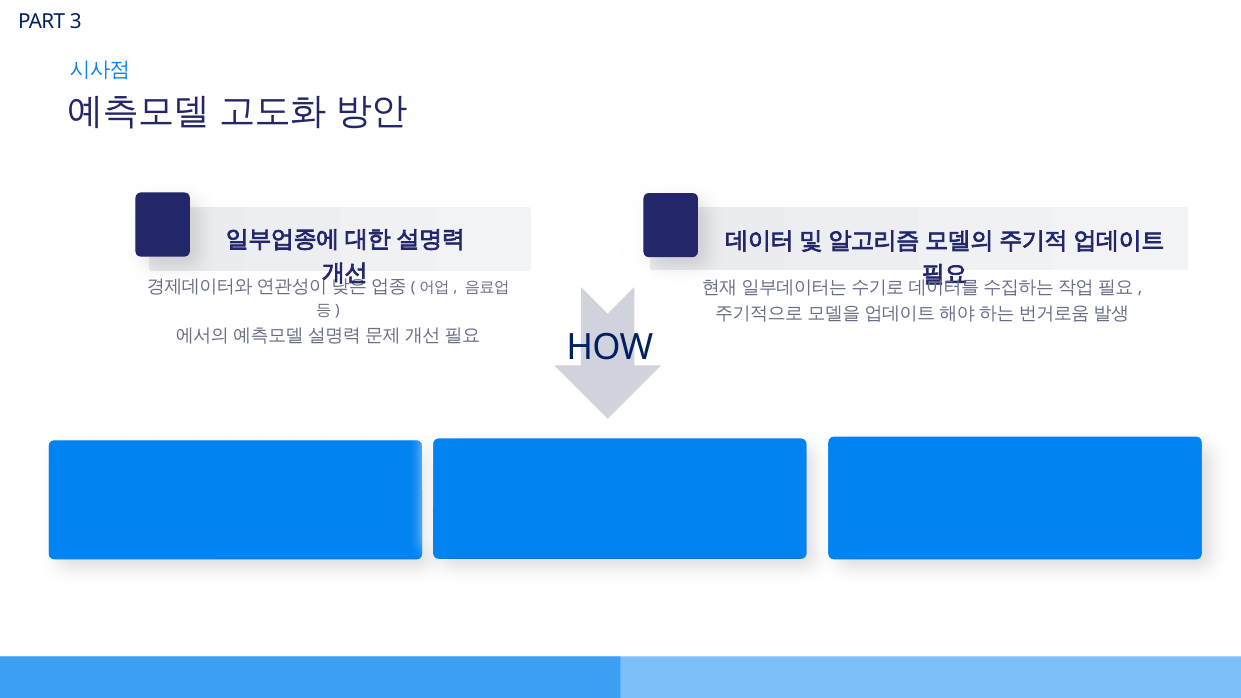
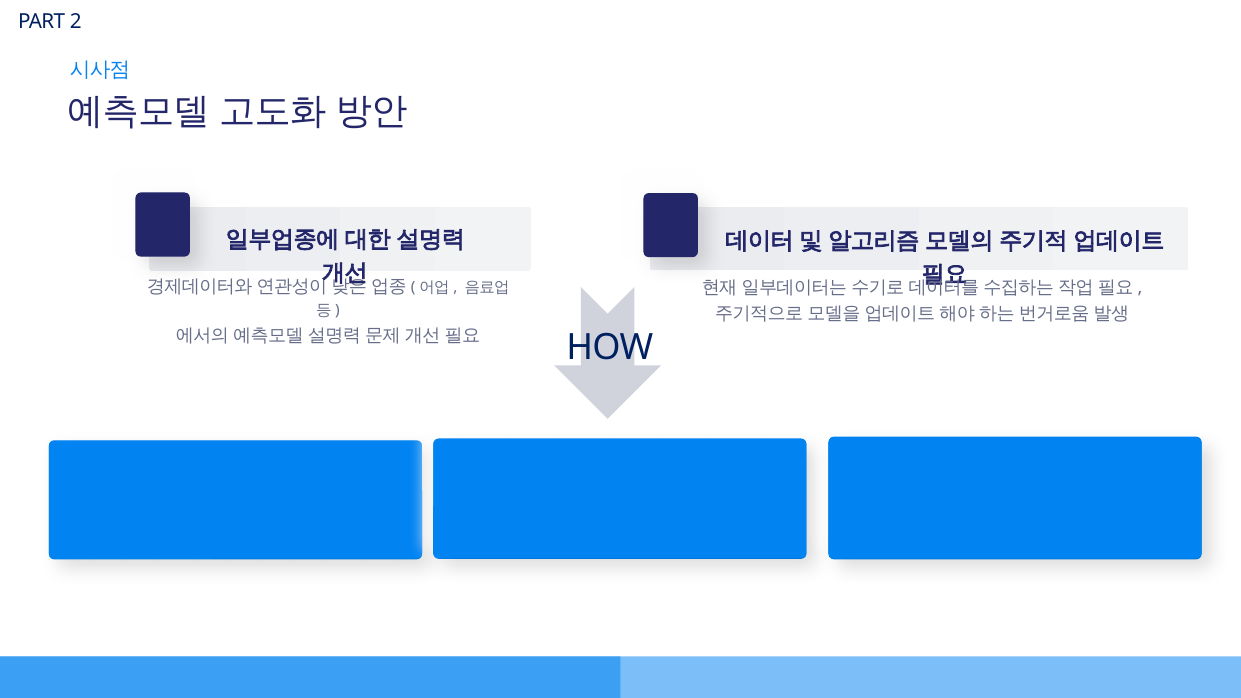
3: 3 -> 2 (76, 22)
